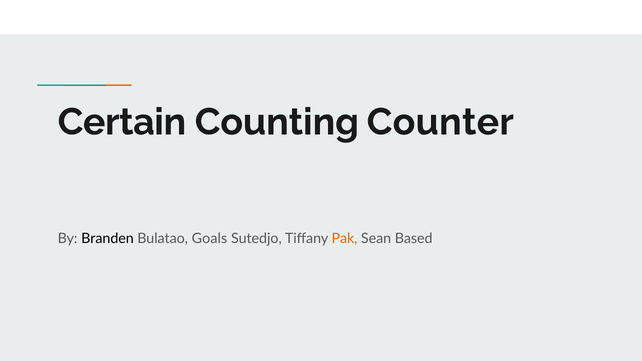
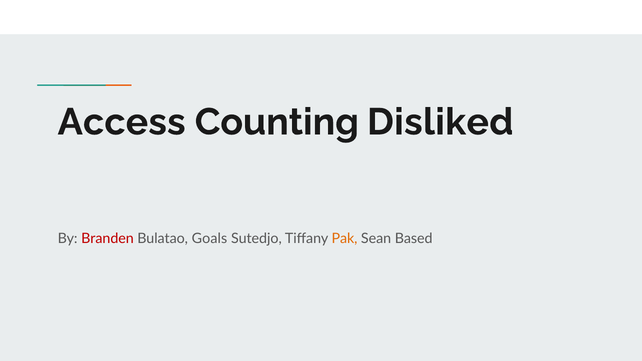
Certain: Certain -> Access (122, 122)
Counter: Counter -> Disliked (440, 122)
Branden colour: black -> red (107, 239)
